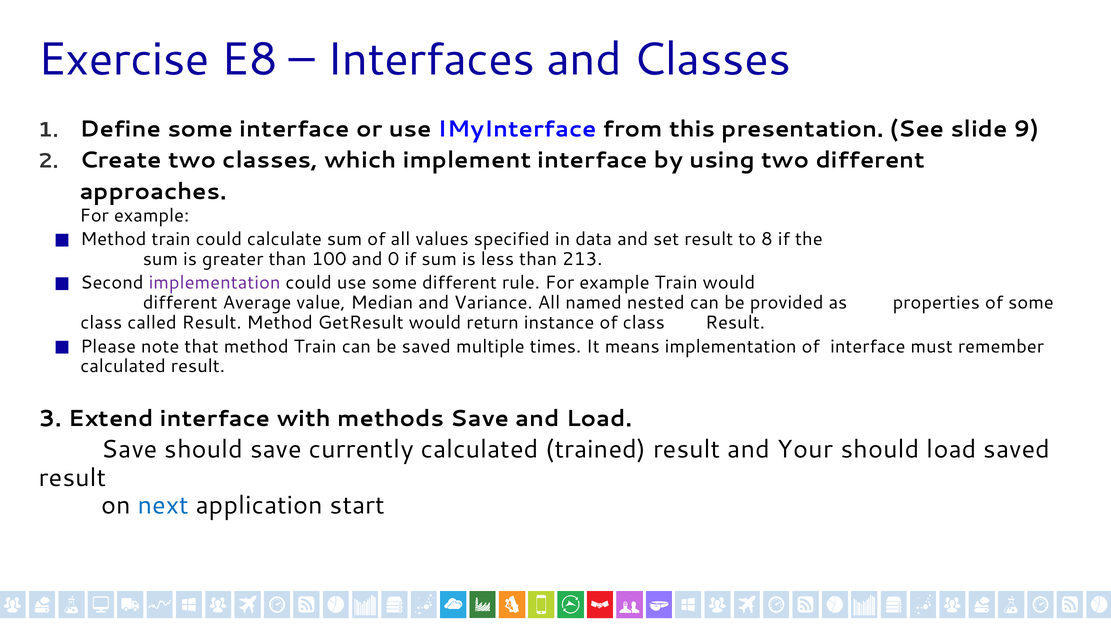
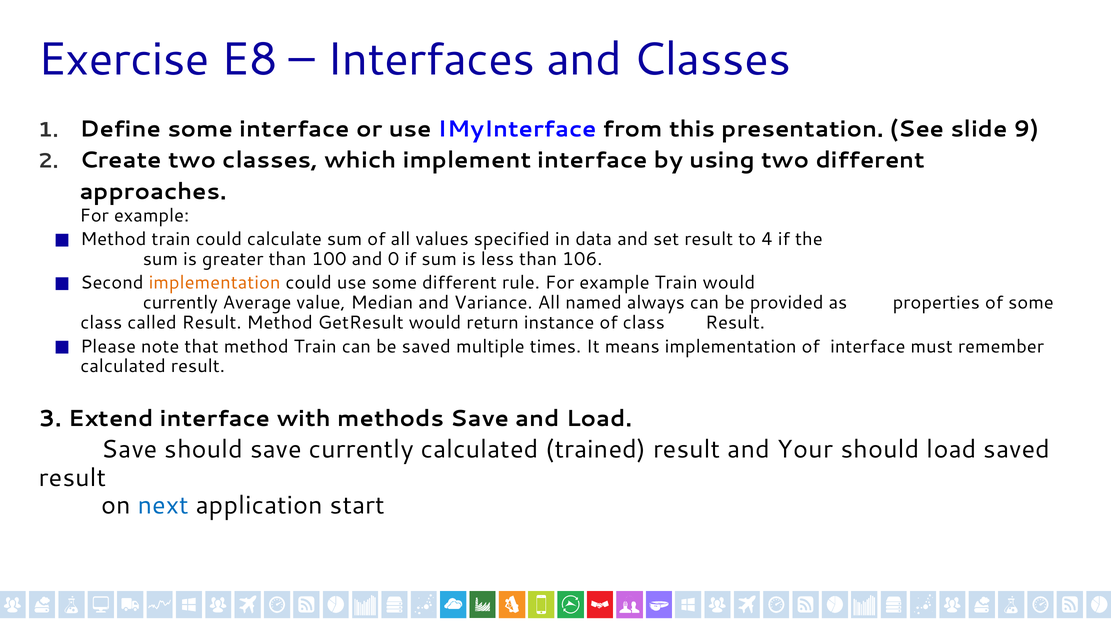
8: 8 -> 4 (767, 239)
213: 213 -> 106 (582, 259)
implementation colour: purple -> orange (215, 283)
different: different -> currently (180, 303)
nested: nested -> always (656, 303)
